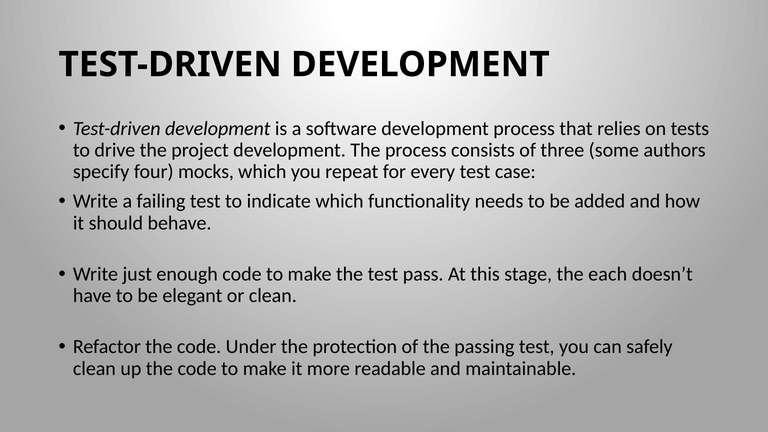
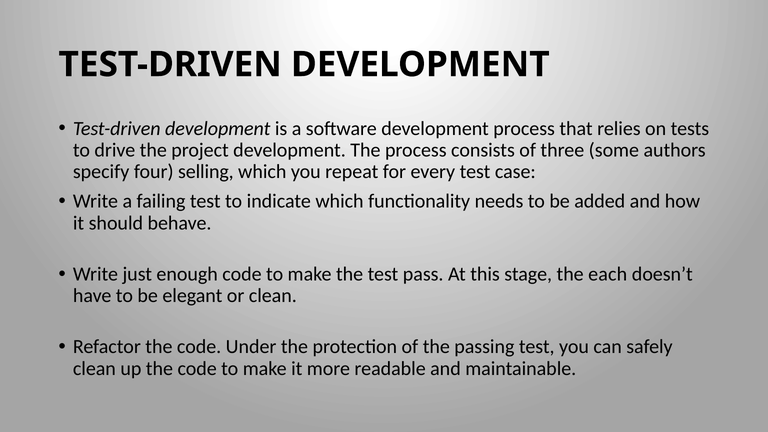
mocks: mocks -> selling (206, 172)
